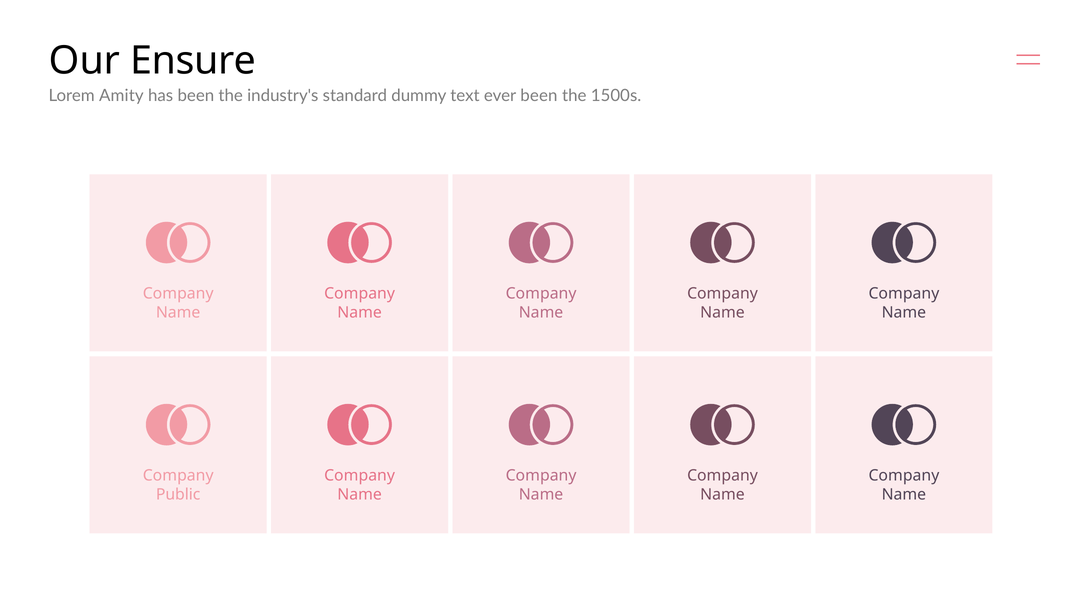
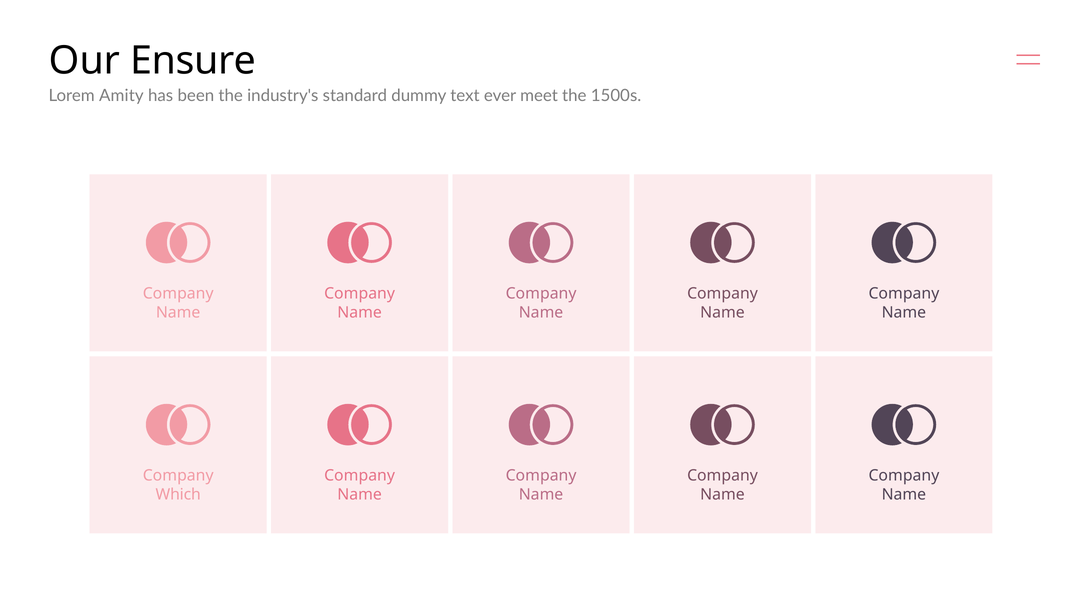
ever been: been -> meet (539, 96)
Public: Public -> Which (178, 495)
